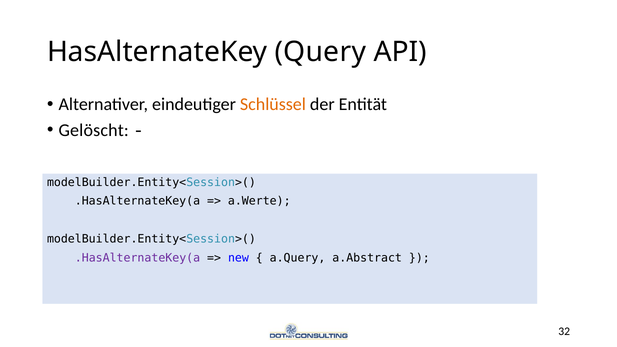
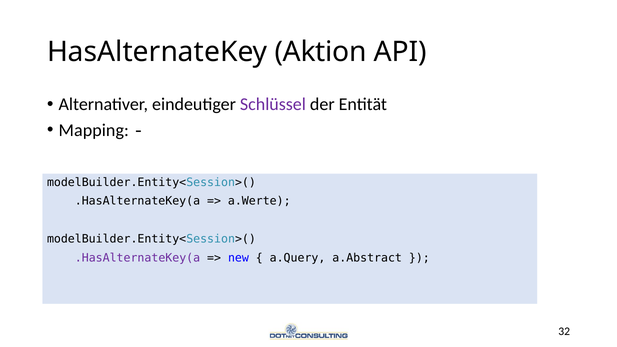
Query: Query -> Aktion (321, 52)
Schlüssel colour: orange -> purple (273, 104)
Gelöscht: Gelöscht -> Mapping (94, 130)
